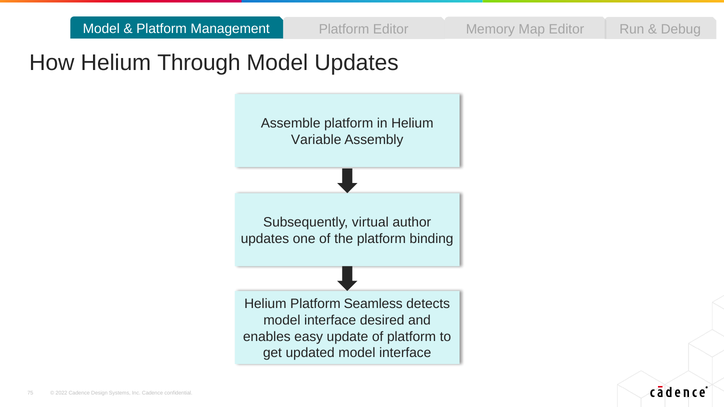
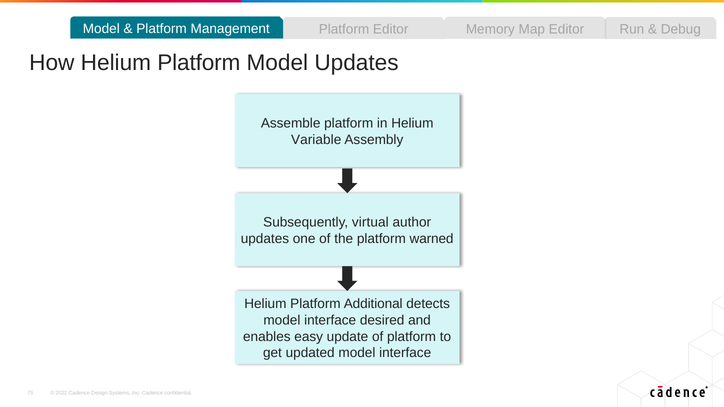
How Helium Through: Through -> Platform (199, 63)
binding: binding -> warned (432, 239)
Seamless: Seamless -> Additional (373, 304)
